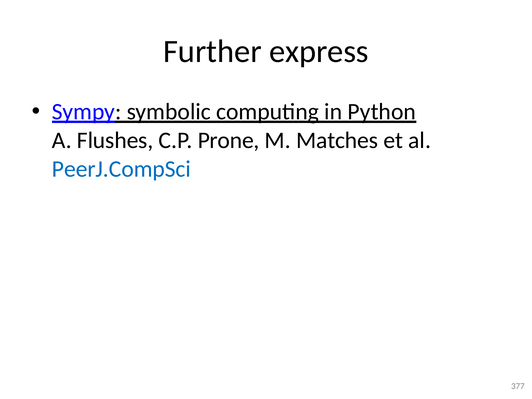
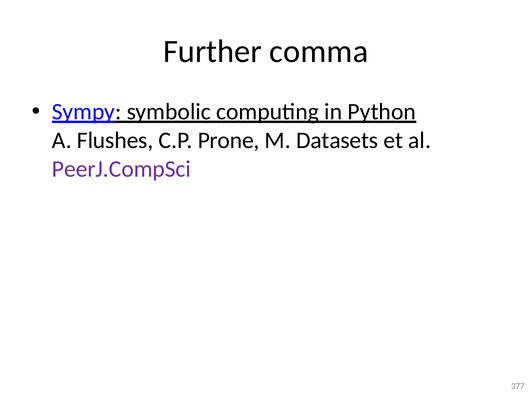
express: express -> comma (319, 51)
Matches: Matches -> Datasets (337, 141)
PeerJ.CompSci colour: blue -> purple (121, 169)
